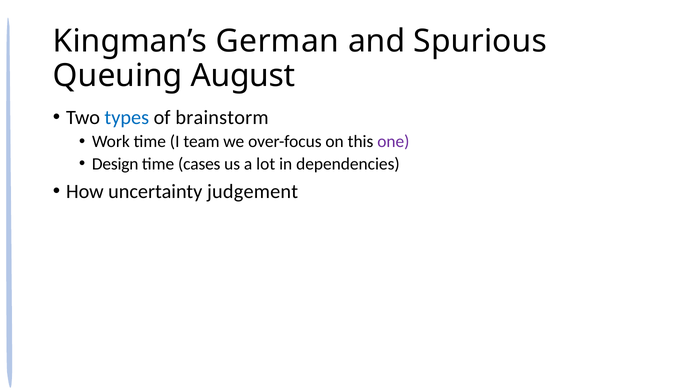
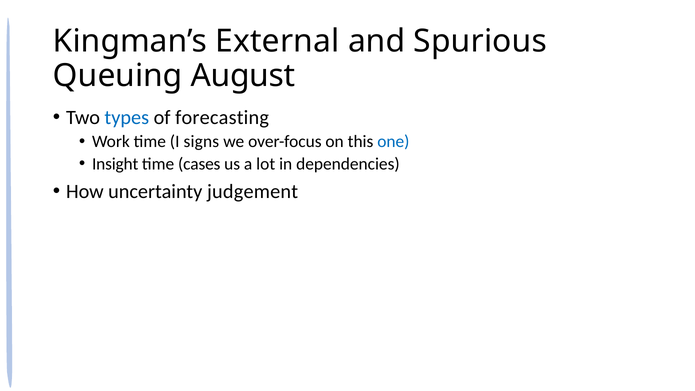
German: German -> External (277, 41)
brainstorm: brainstorm -> forecasting (222, 118)
team: team -> signs (201, 141)
one colour: purple -> blue (393, 141)
Design: Design -> Insight (115, 164)
